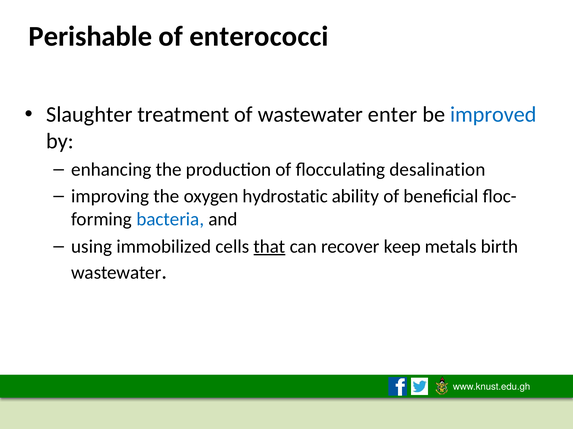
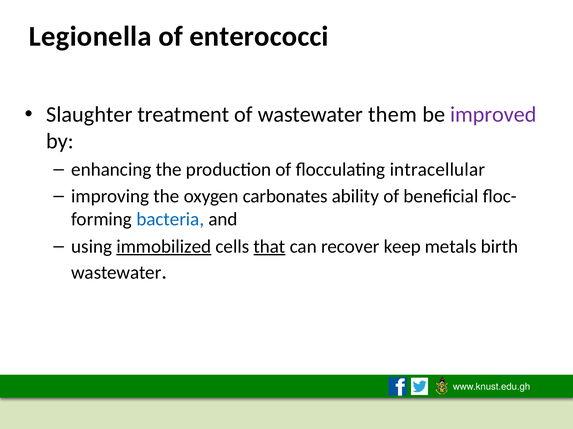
Perishable: Perishable -> Legionella (90, 36)
enter: enter -> them (393, 115)
improved colour: blue -> purple (493, 115)
desalination: desalination -> intracellular (437, 170)
hydrostatic: hydrostatic -> carbonates (285, 197)
immobilized underline: none -> present (164, 247)
